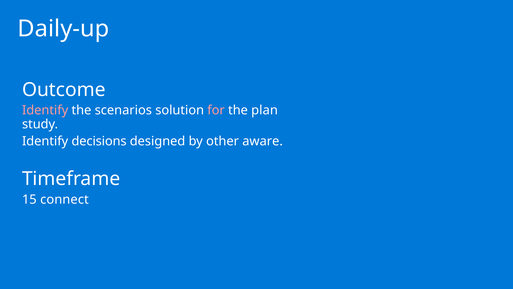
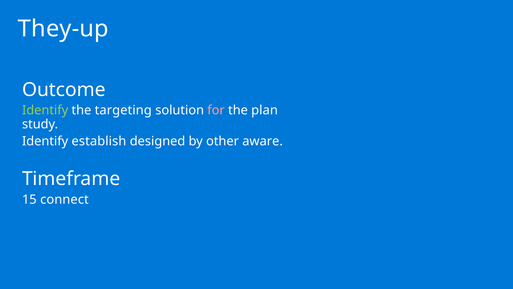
Daily-up: Daily-up -> They-up (63, 29)
Identify colour: pink -> light green (45, 110)
scenarios: scenarios -> targeting (123, 110)
decisions: decisions -> establish (99, 141)
